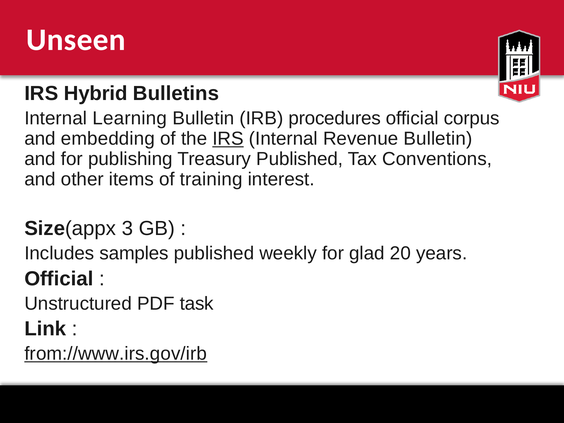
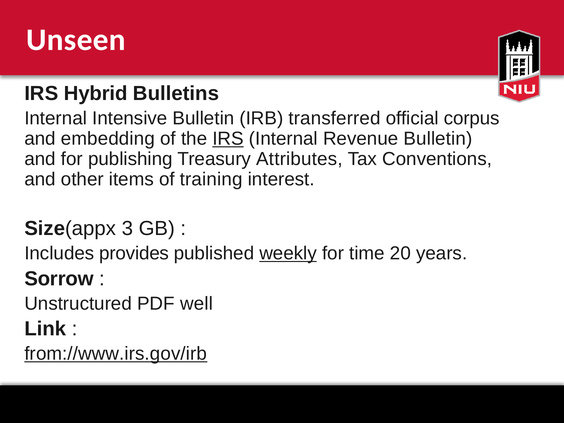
Learning: Learning -> Intensive (130, 118)
procedures: procedures -> transferred (335, 118)
Treasury Published: Published -> Attributes (300, 159)
samples: samples -> provides (134, 253)
weekly underline: none -> present (288, 253)
glad: glad -> time (367, 253)
Official: Official -> Sorrow (59, 279)
task: task -> well (197, 304)
